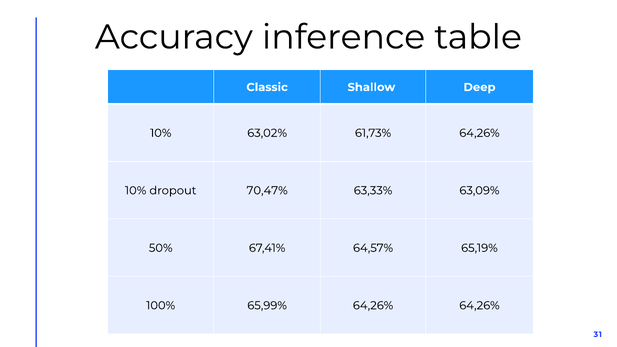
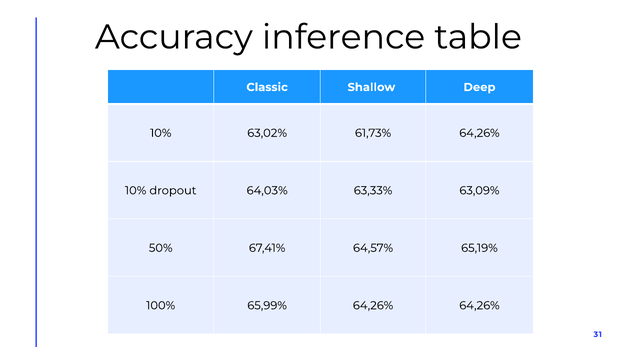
70,47%: 70,47% -> 64,03% (267, 191)
